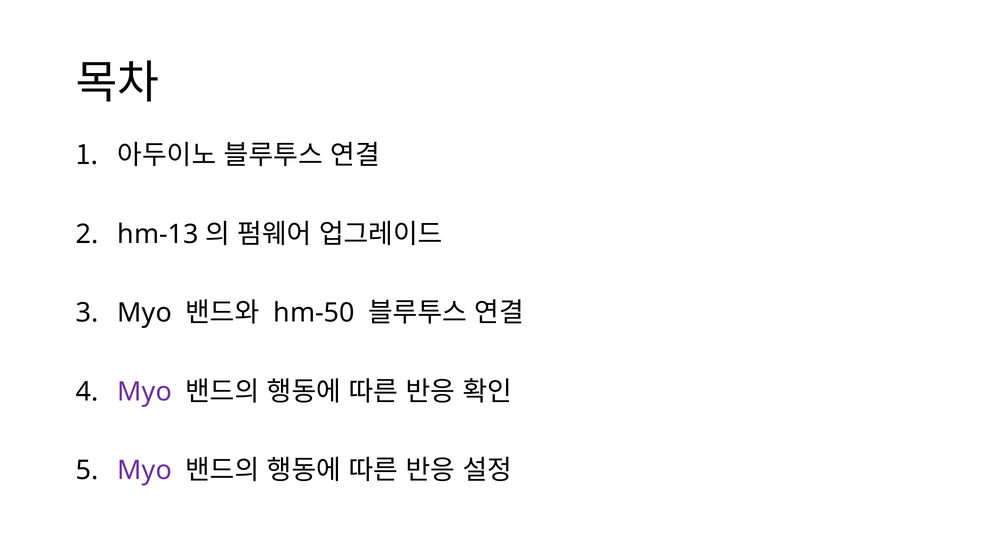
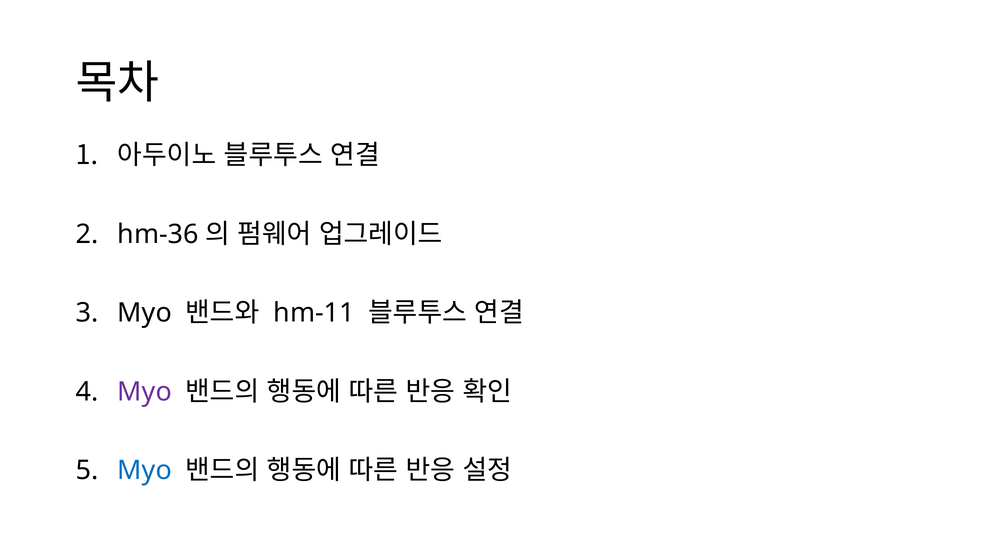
hm-13: hm-13 -> hm-36 (158, 234)
hm-50: hm-50 -> hm-11 (314, 313)
Myo colour: purple -> blue (145, 470)
